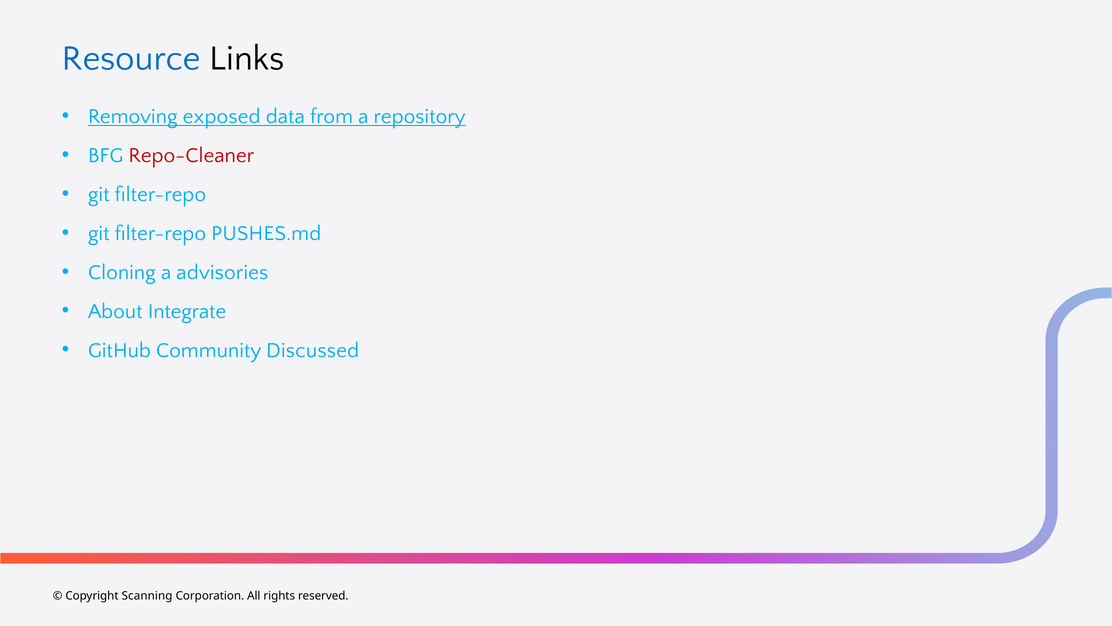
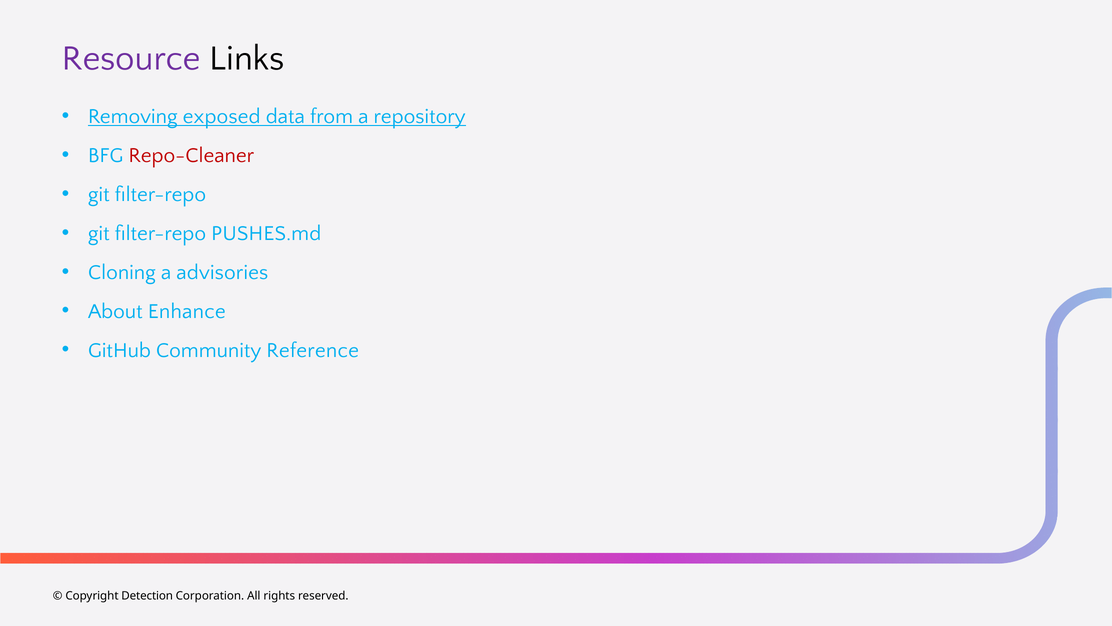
Resource colour: blue -> purple (131, 58)
Integrate: Integrate -> Enhance (187, 311)
Discussed: Discussed -> Reference (313, 350)
Scanning: Scanning -> Detection (147, 595)
